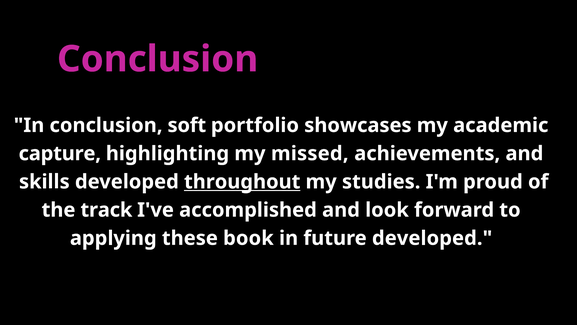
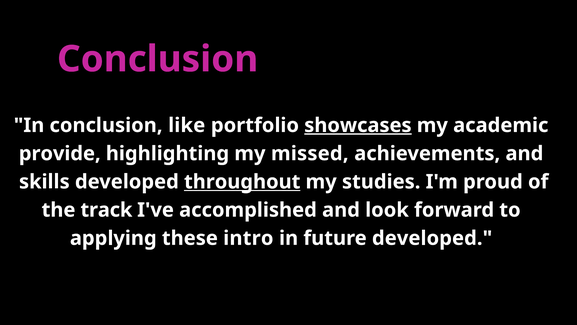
soft: soft -> like (187, 125)
showcases underline: none -> present (358, 125)
capture: capture -> provide (60, 153)
book: book -> intro (248, 238)
